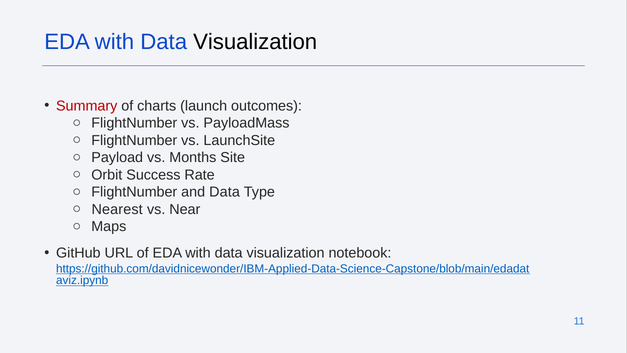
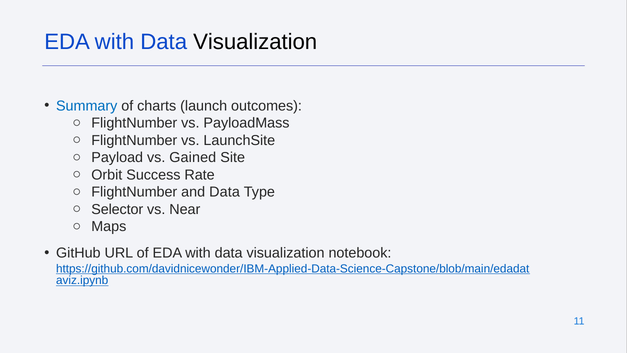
Summary colour: red -> blue (87, 106)
Months: Months -> Gained (193, 158)
Nearest: Nearest -> Selector (117, 209)
